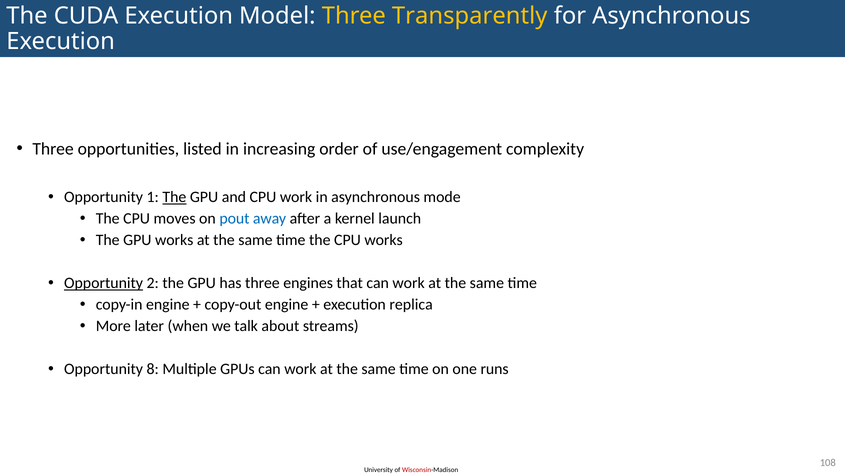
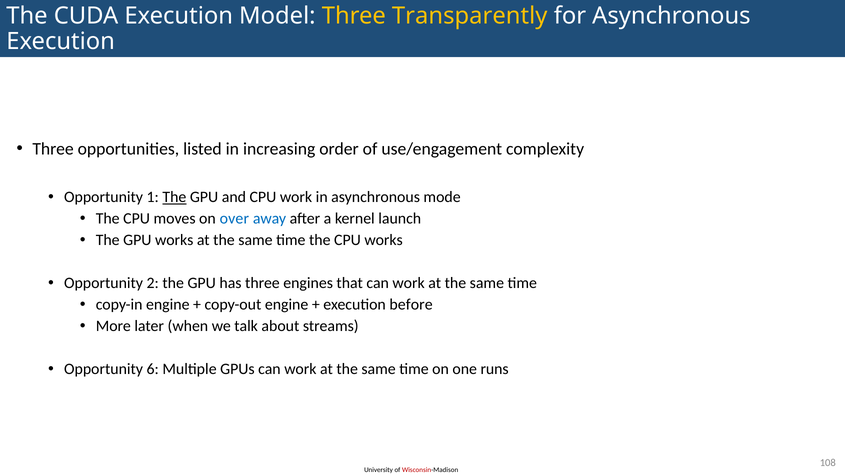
pout: pout -> over (234, 218)
Opportunity underline: present -> none (104, 283)
replica: replica -> before (411, 304)
8: 8 -> 6 (153, 369)
